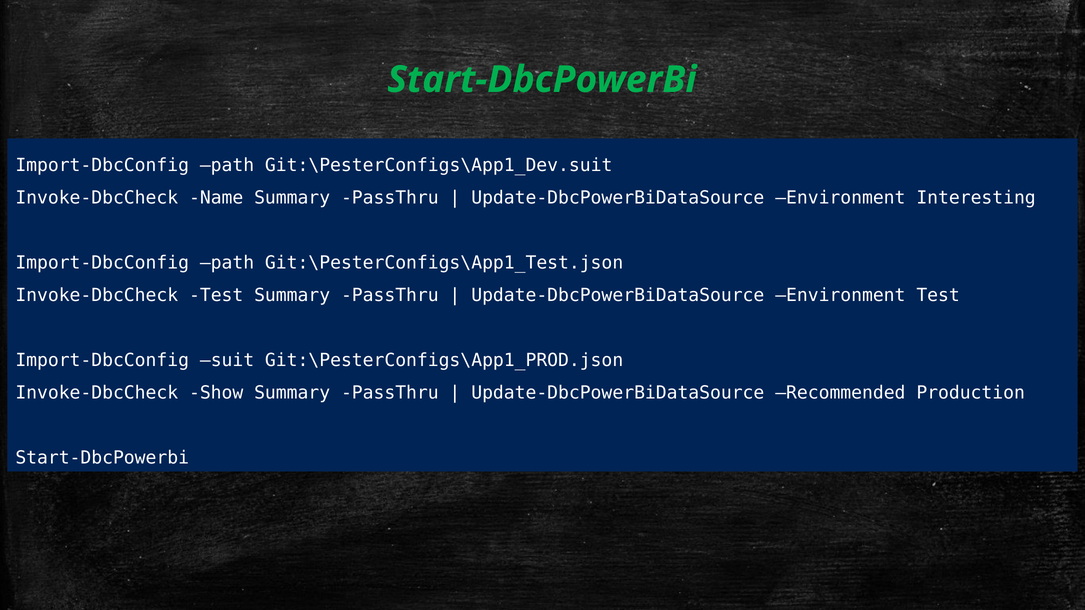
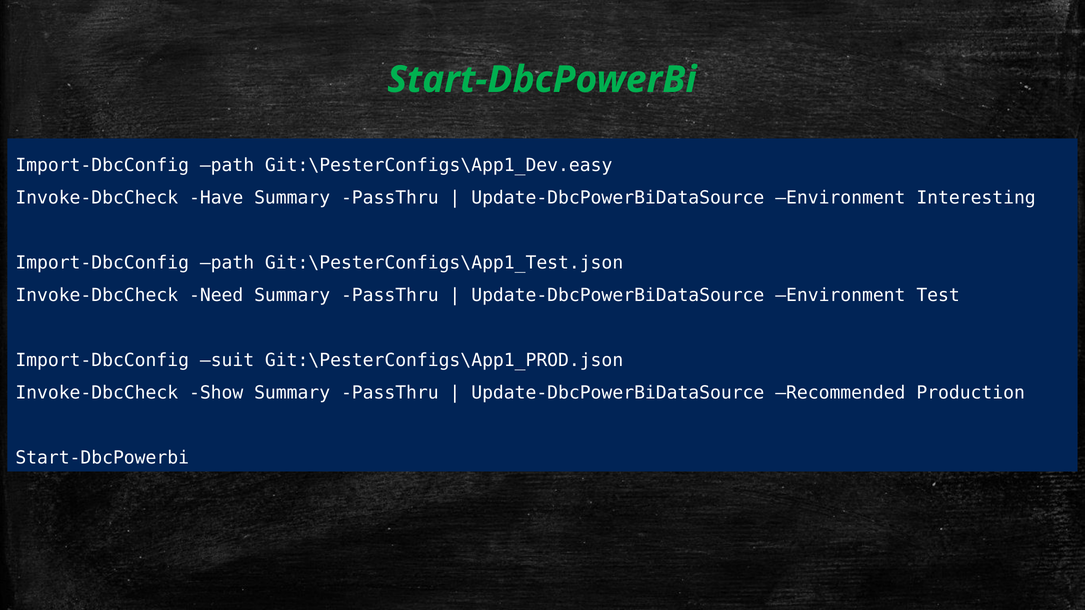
Git:\PesterConfigs\App1_Dev.suit: Git:\PesterConfigs\App1_Dev.suit -> Git:\PesterConfigs\App1_Dev.easy (439, 165)
Name: Name -> Have (216, 198)
Invoke-DbcCheck Test: Test -> Need (216, 295)
